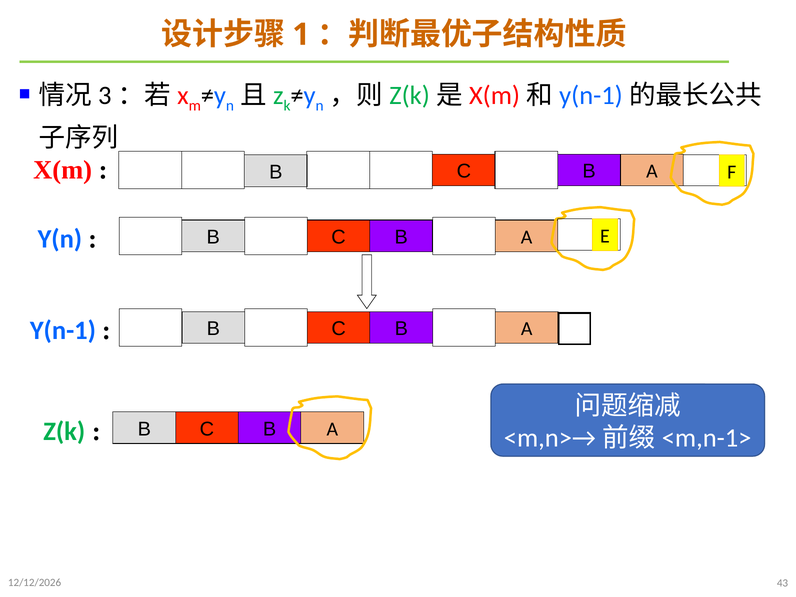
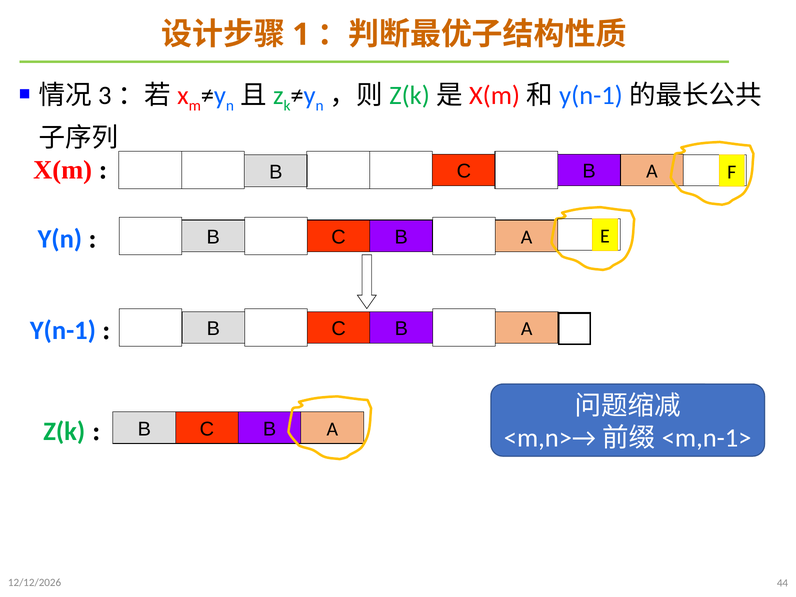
43: 43 -> 44 (782, 583)
